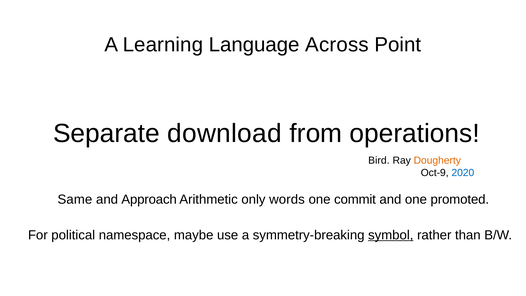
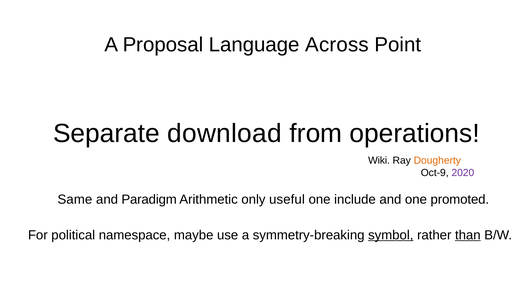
Learning: Learning -> Proposal (163, 45)
Bird: Bird -> Wiki (379, 160)
2020 colour: blue -> purple (463, 173)
Approach: Approach -> Paradigm (149, 199)
words: words -> useful (287, 199)
commit: commit -> include (355, 199)
than underline: none -> present (468, 235)
